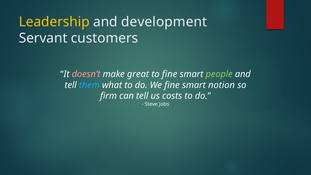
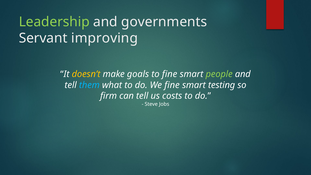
Leadership colour: yellow -> light green (54, 22)
development: development -> governments (164, 22)
customers: customers -> improving (104, 38)
doesn’t colour: pink -> yellow (86, 74)
great: great -> goals (138, 74)
notion: notion -> testing (222, 85)
